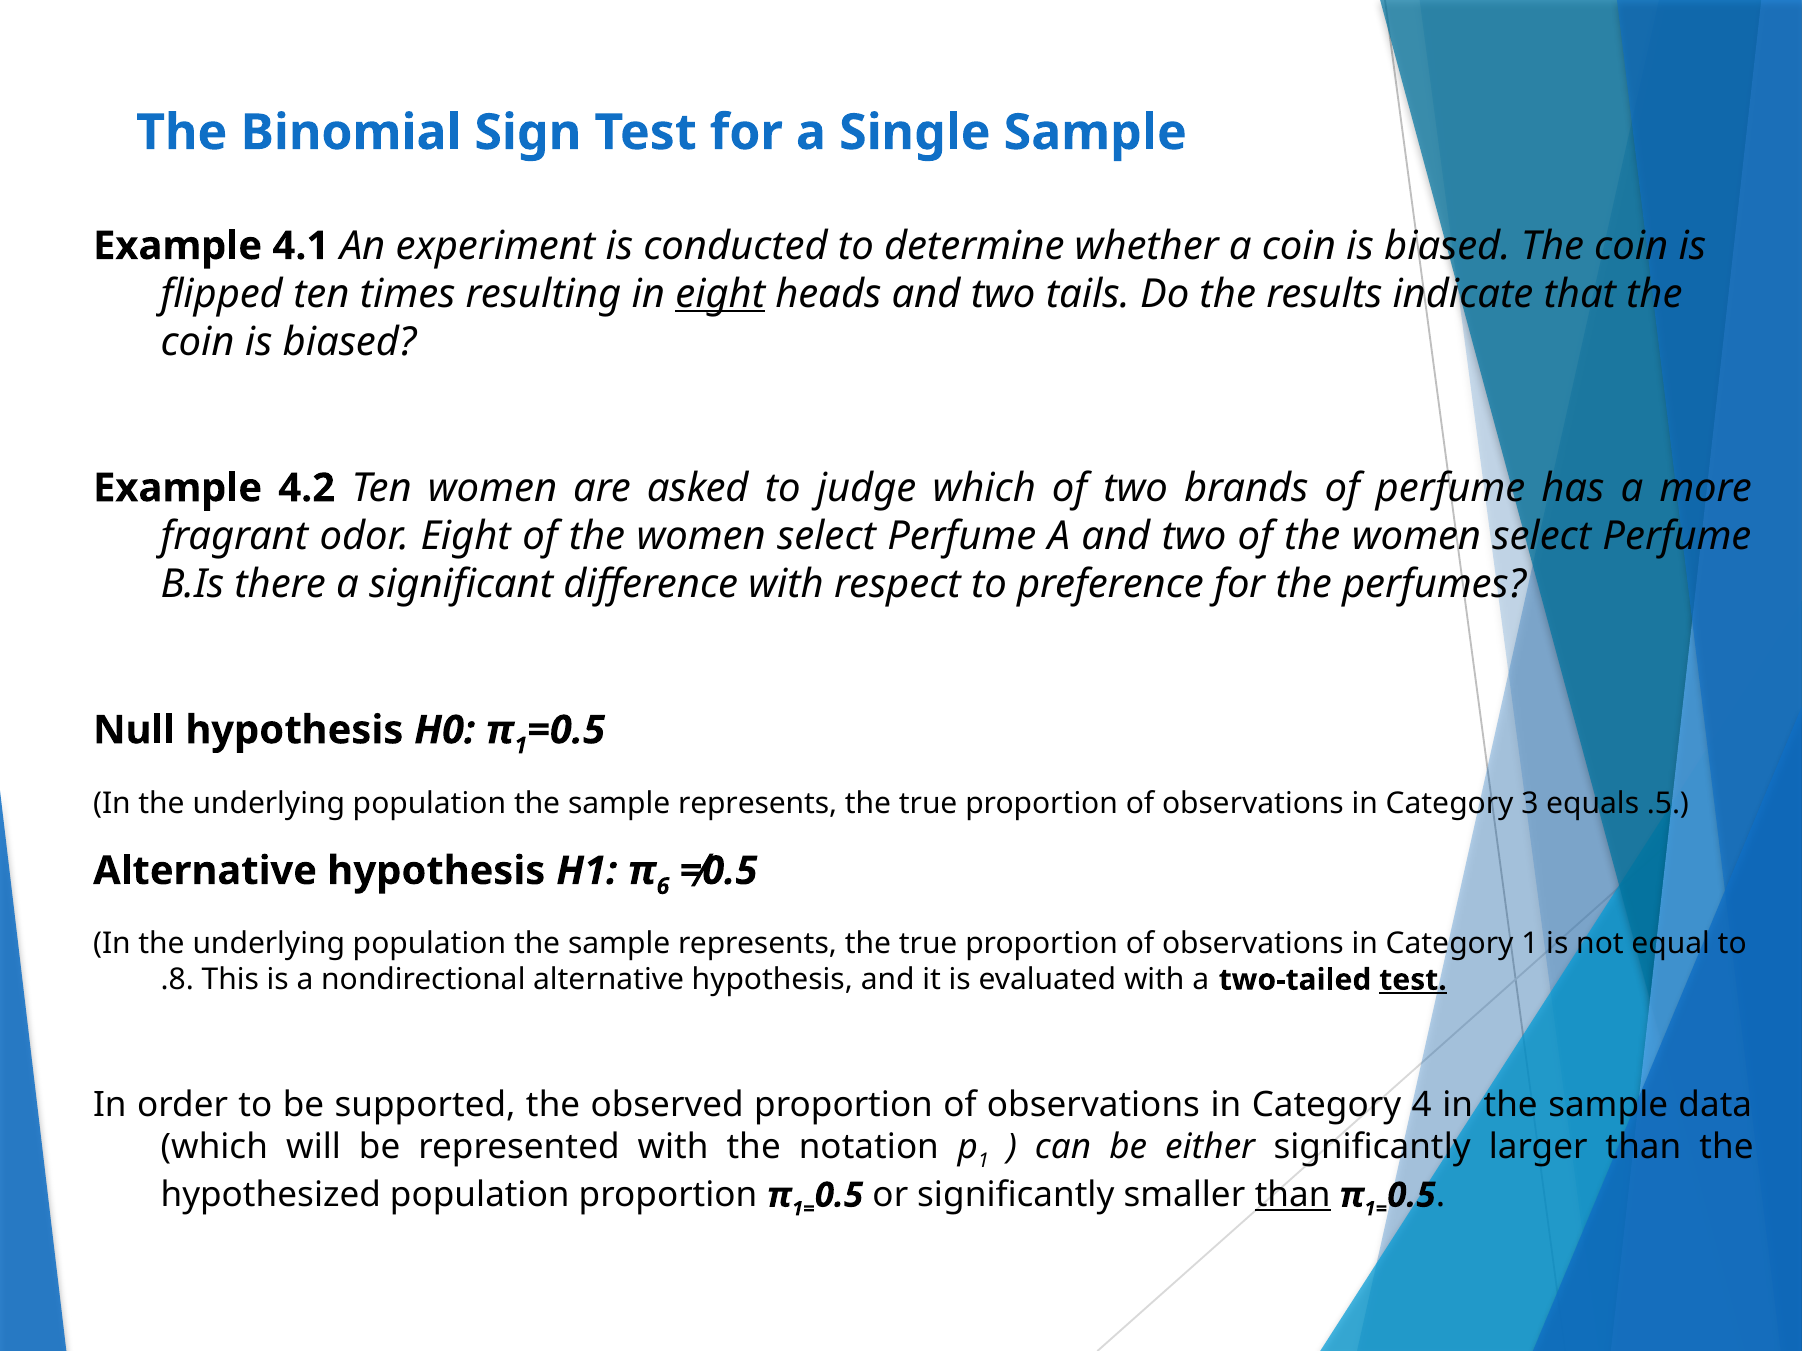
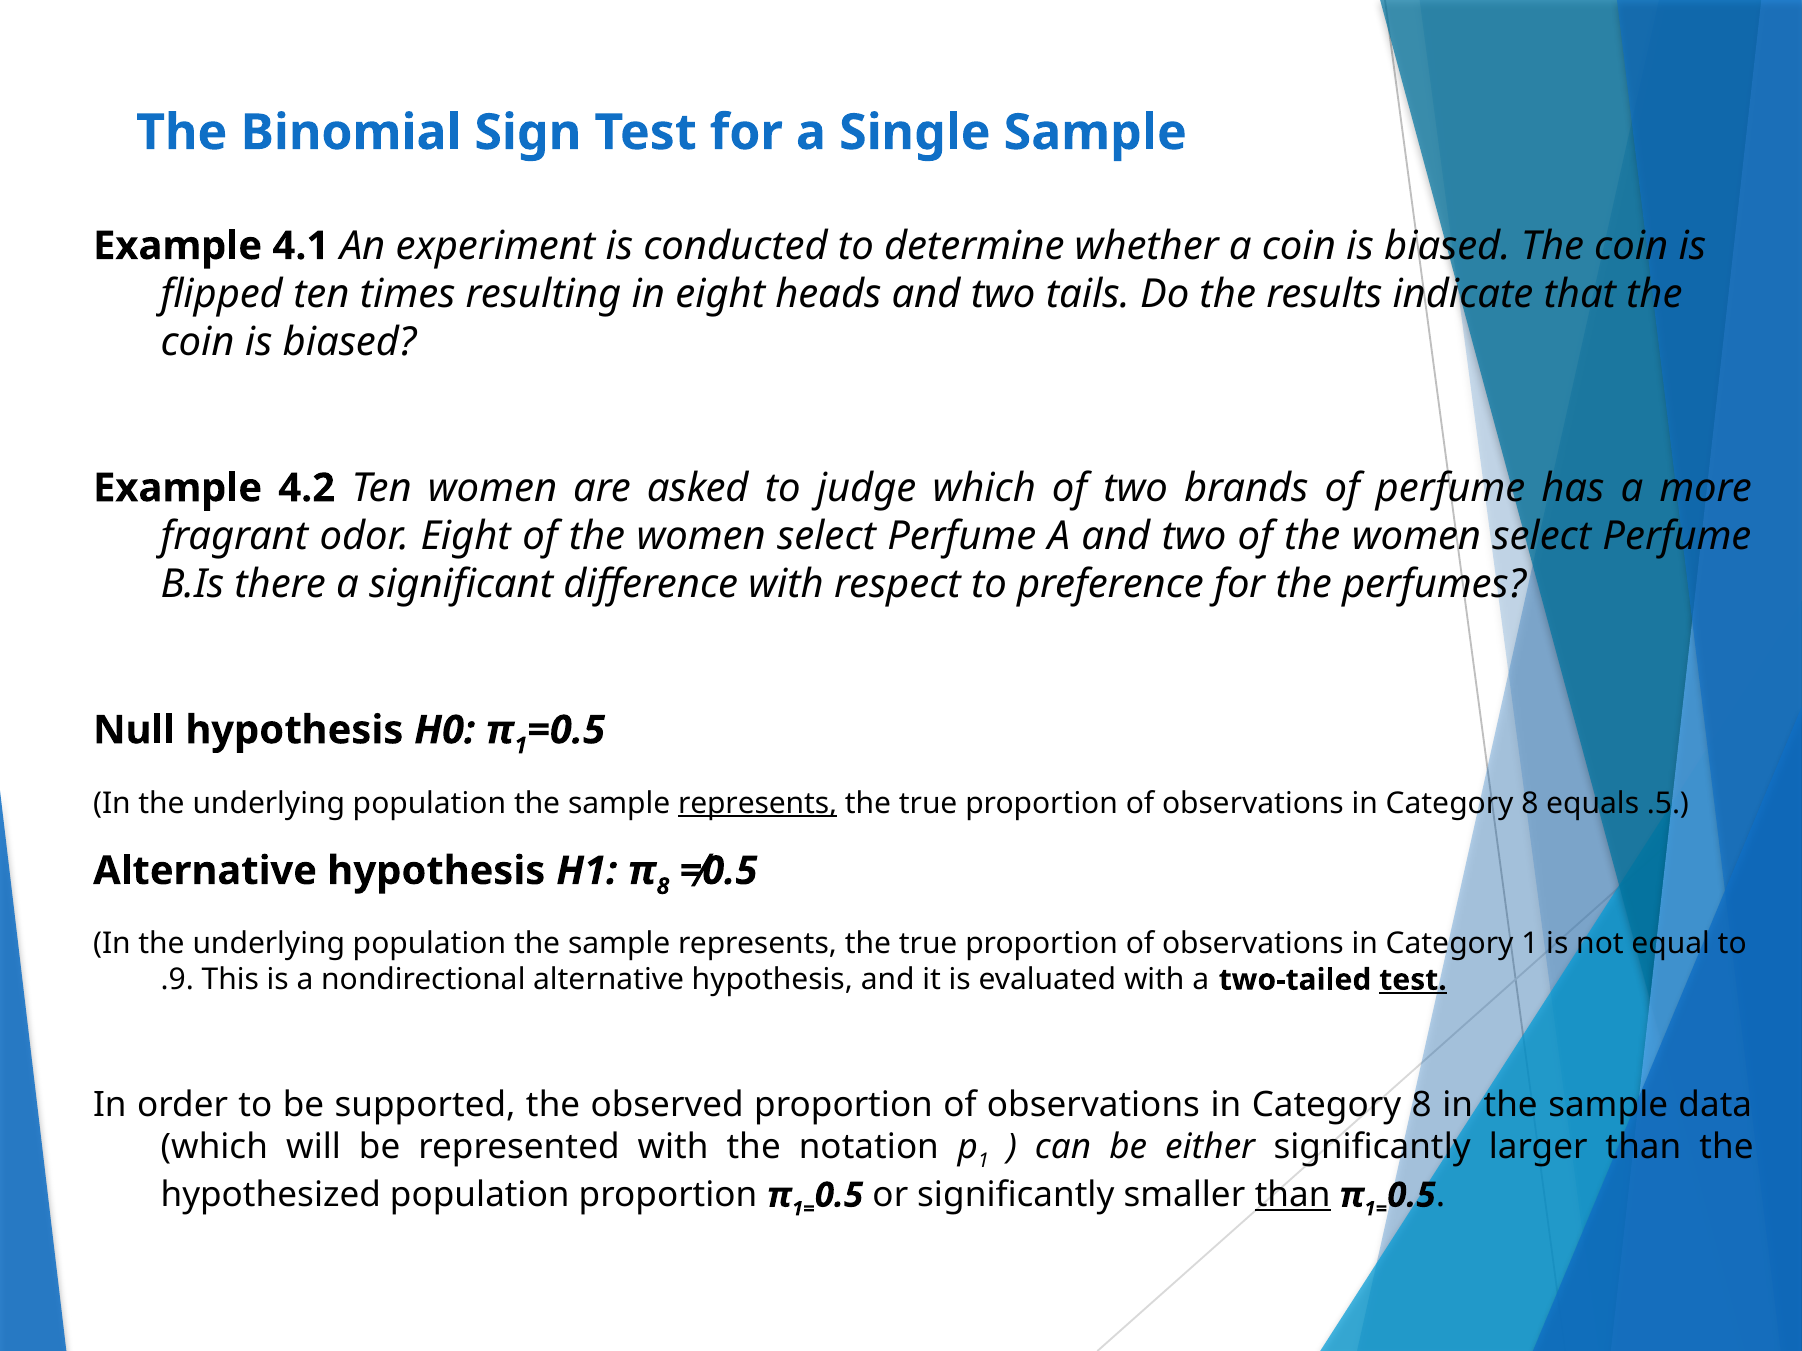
eight underline: present -> none (720, 294)
represents underline: none -> present (758, 803)
3: 3 -> 8 (1530, 803)
6: 6 -> 8 (663, 887)
.8: .8 -> .9 (177, 980)
4: 4 -> 8 (1422, 1106)
